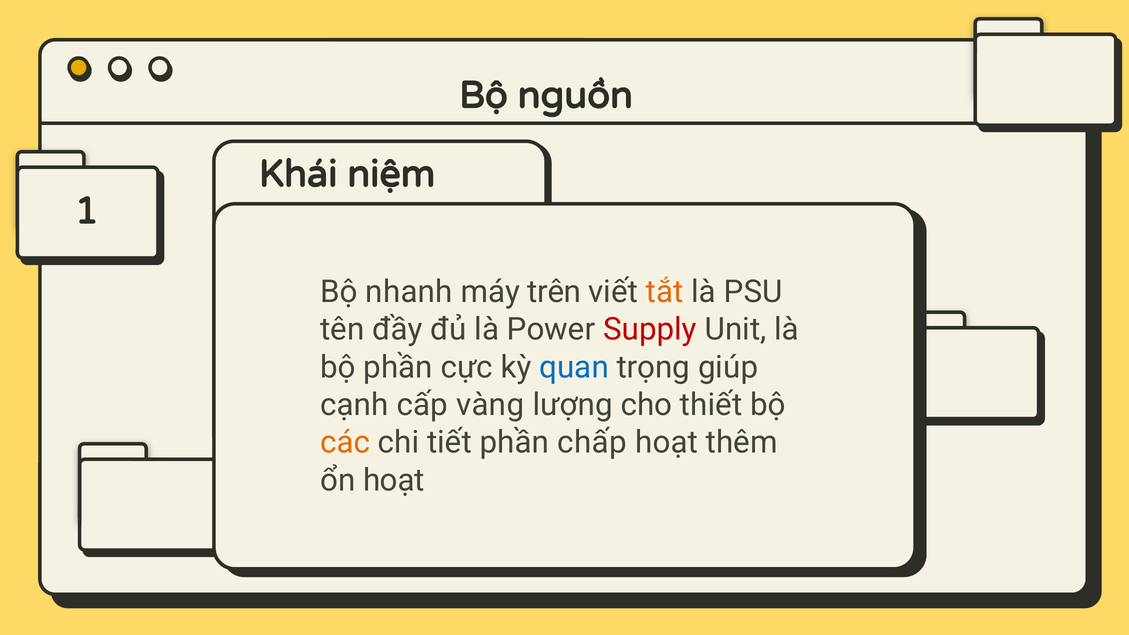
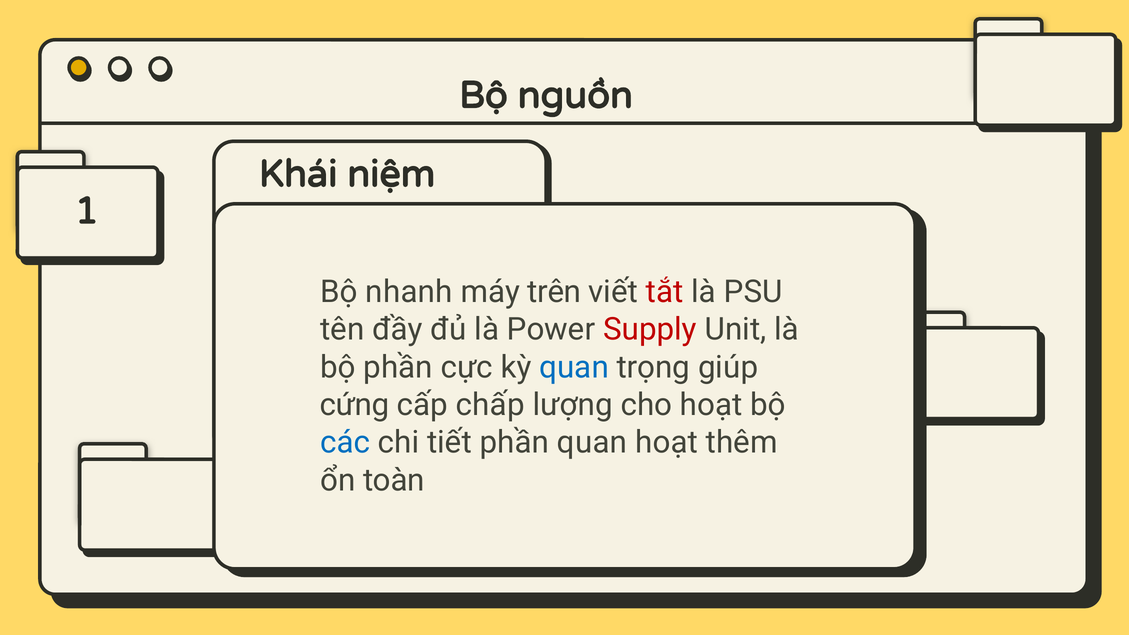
tắt colour: orange -> red (665, 292)
cạnh: cạnh -> cứng (355, 405)
vàng: vàng -> chấp (490, 405)
cho thiết: thiết -> hoạt (711, 405)
các colour: orange -> blue (345, 443)
phần chấp: chấp -> quan (592, 443)
ổn hoạt: hoạt -> toàn (394, 480)
